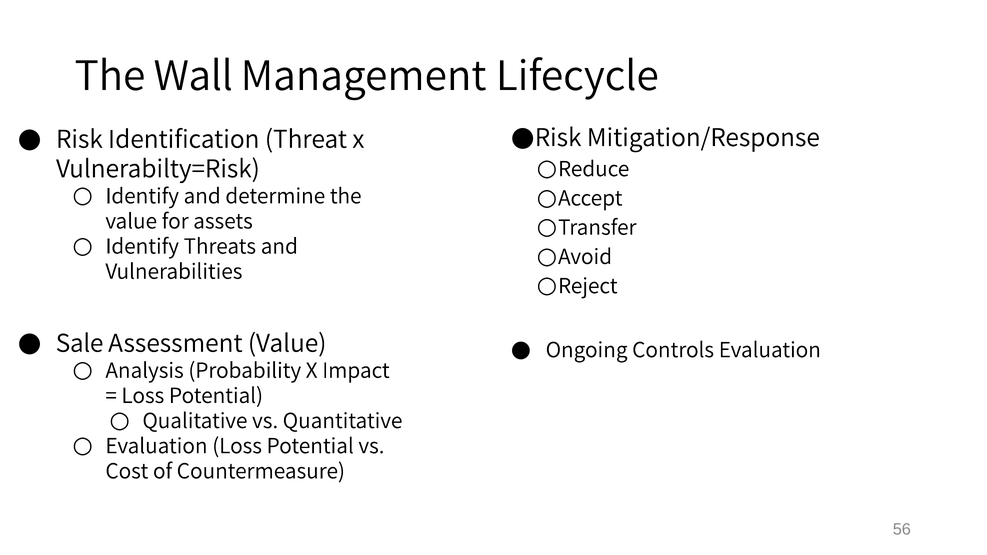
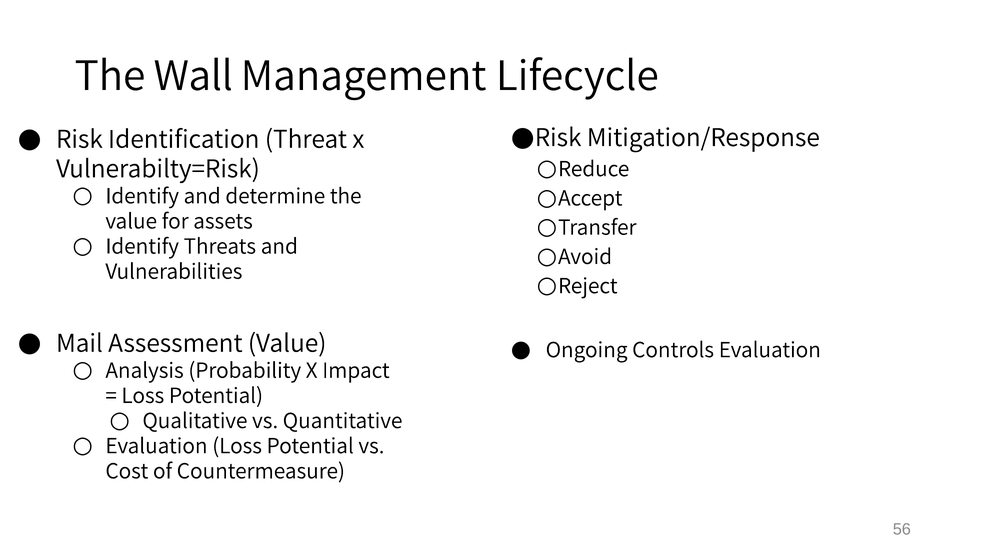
Sale: Sale -> Mail (79, 343)
